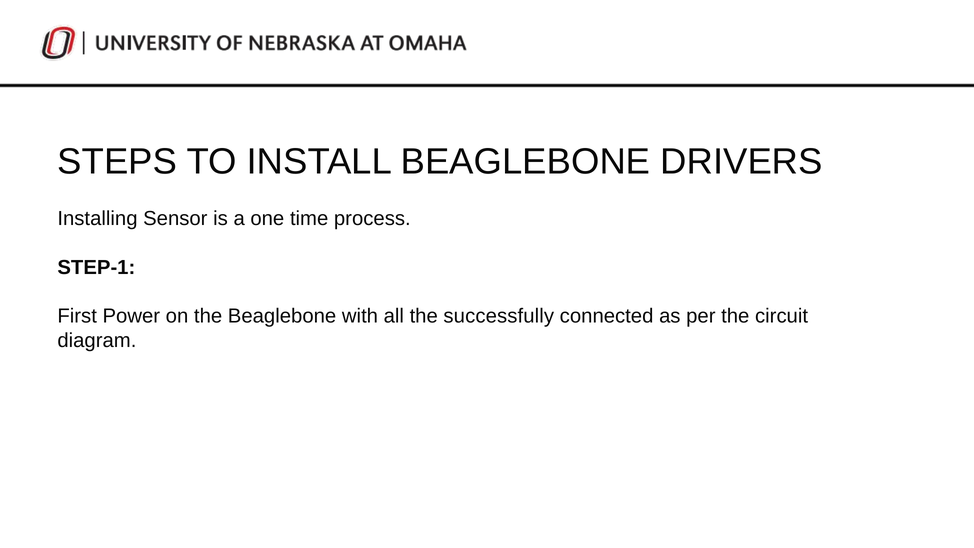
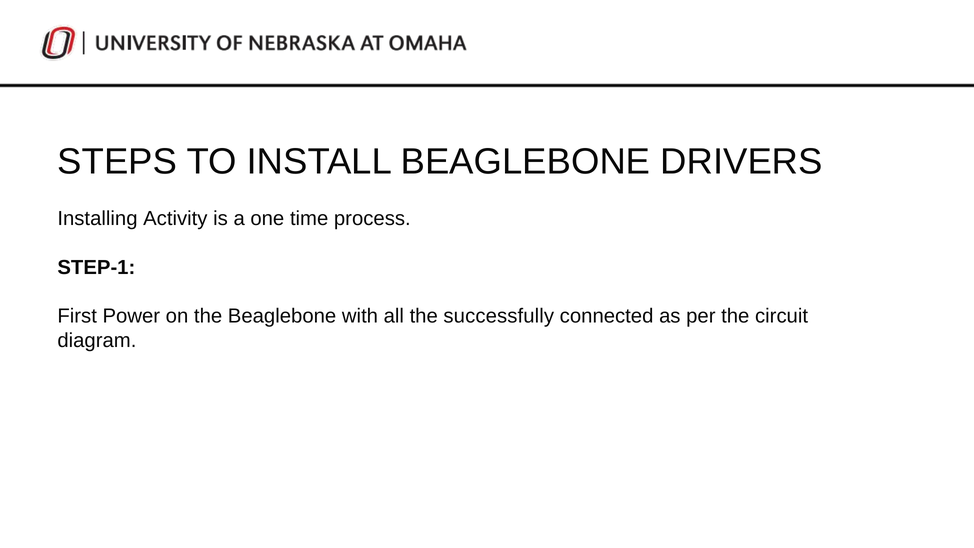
Sensor: Sensor -> Activity (175, 219)
